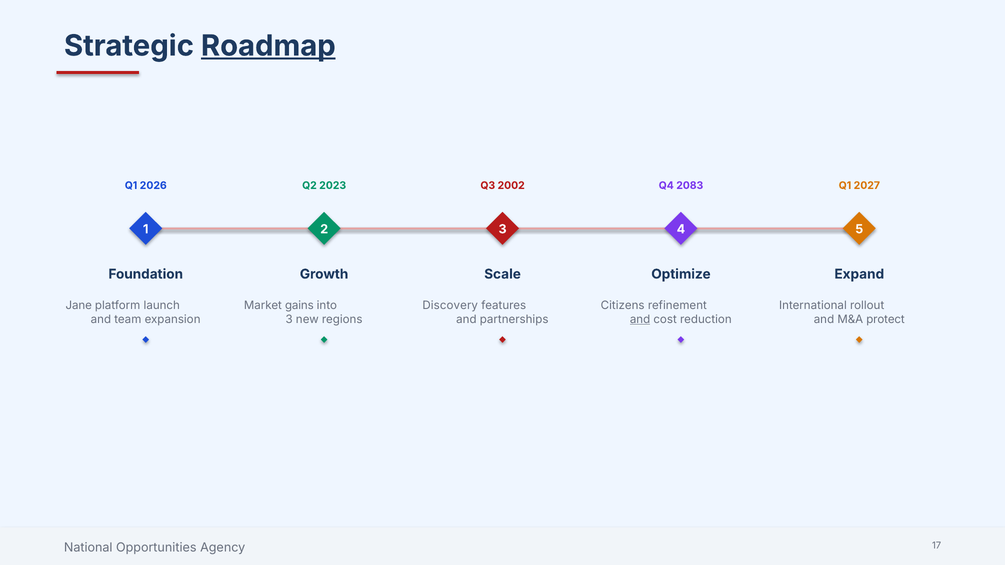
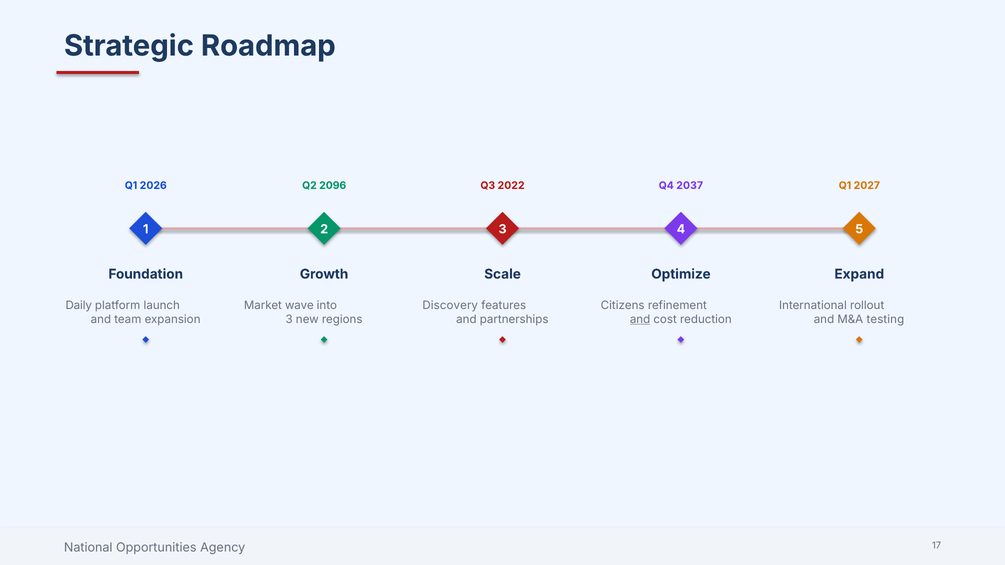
Roadmap underline: present -> none (268, 46)
2023: 2023 -> 2096 (333, 186)
2002: 2002 -> 2022 (511, 186)
2083: 2083 -> 2037 (690, 186)
Jane: Jane -> Daily (79, 306)
gains: gains -> wave (299, 306)
protect: protect -> testing (885, 320)
